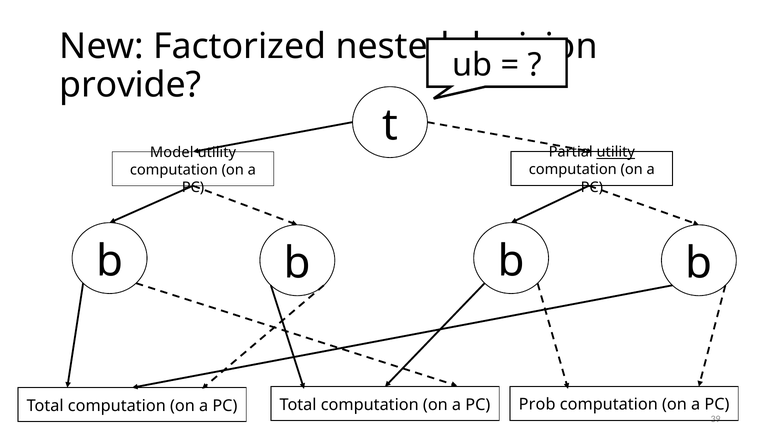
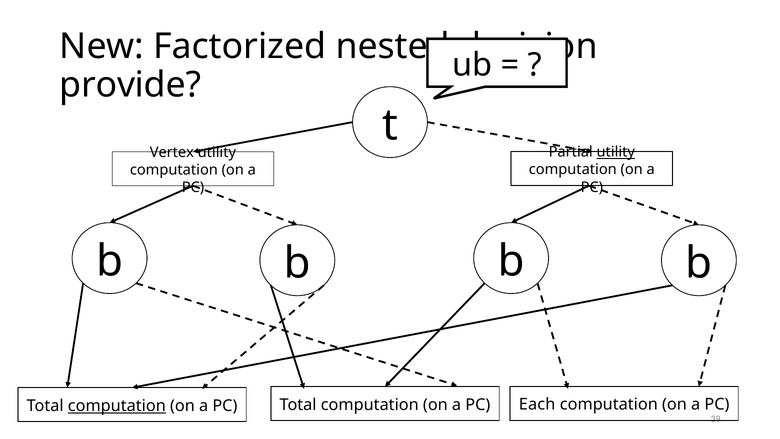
Model: Model -> Vertex (172, 152)
Prob: Prob -> Each (537, 404)
computation underline: none -> present (117, 406)
